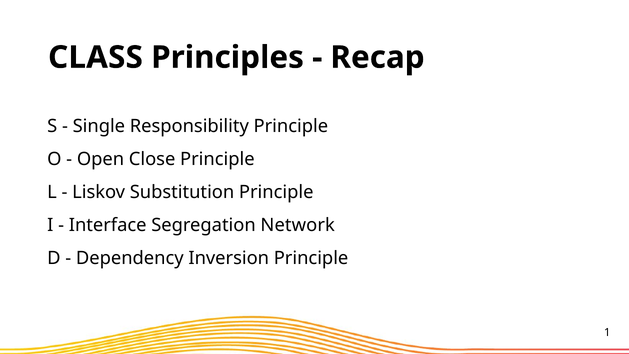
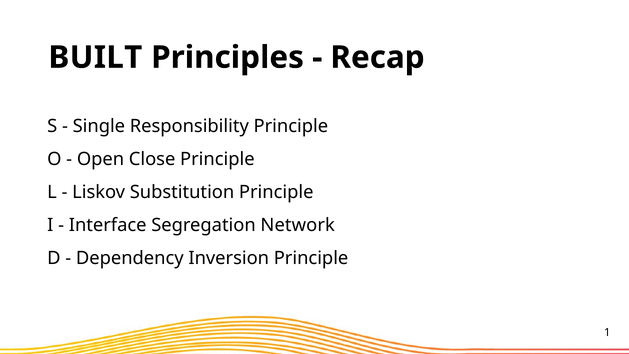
CLASS: CLASS -> BUILT (95, 57)
